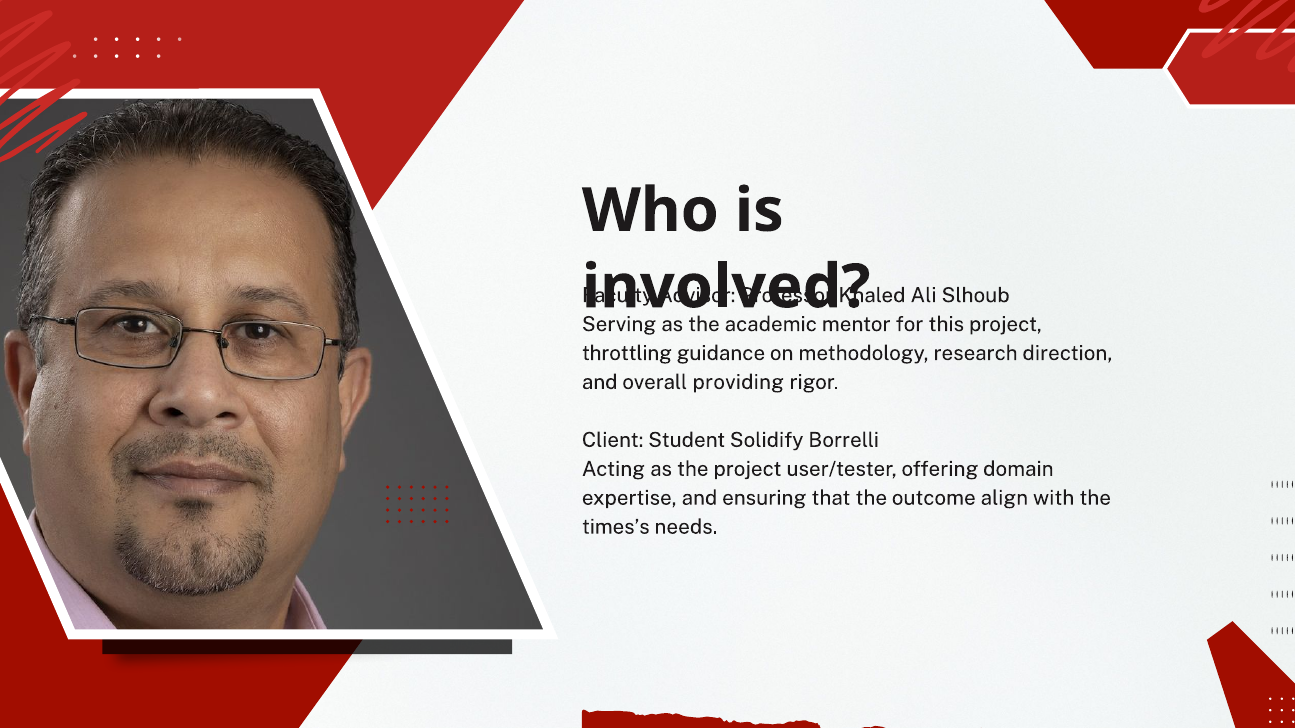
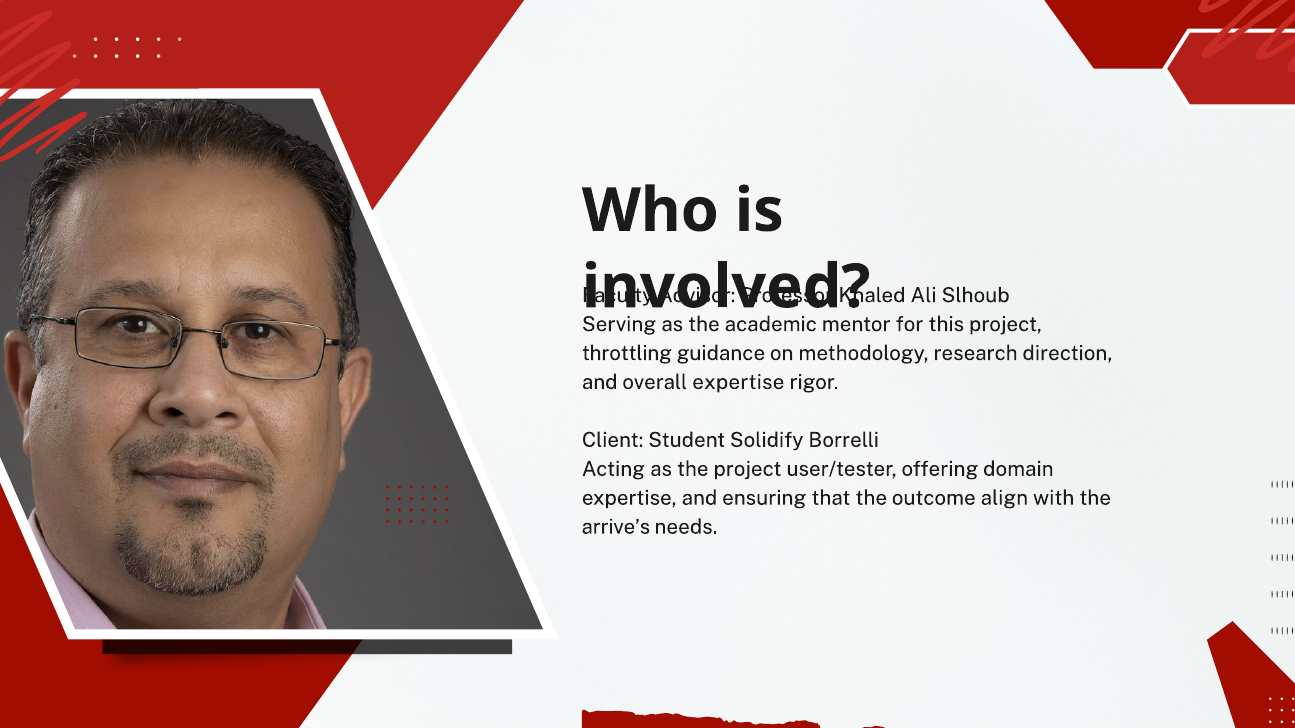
overall providing: providing -> expertise (738, 382)
times’s: times’s -> arrive’s (616, 527)
